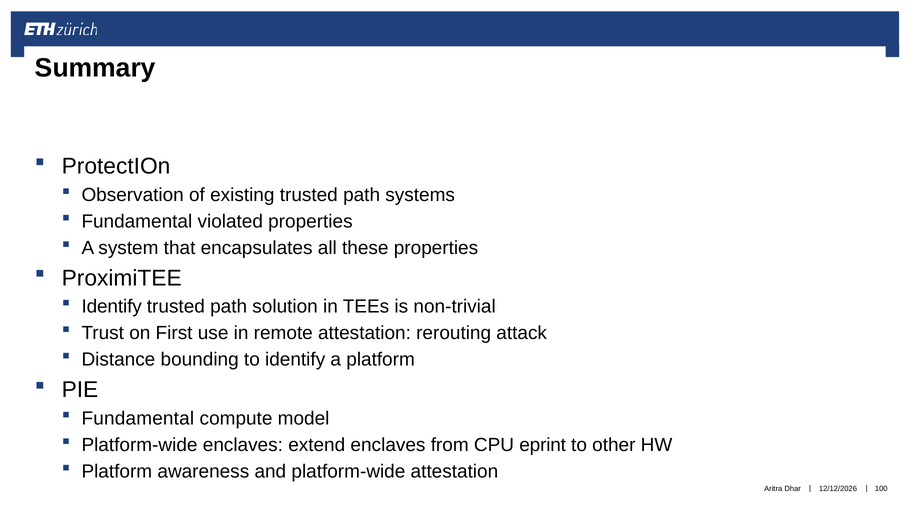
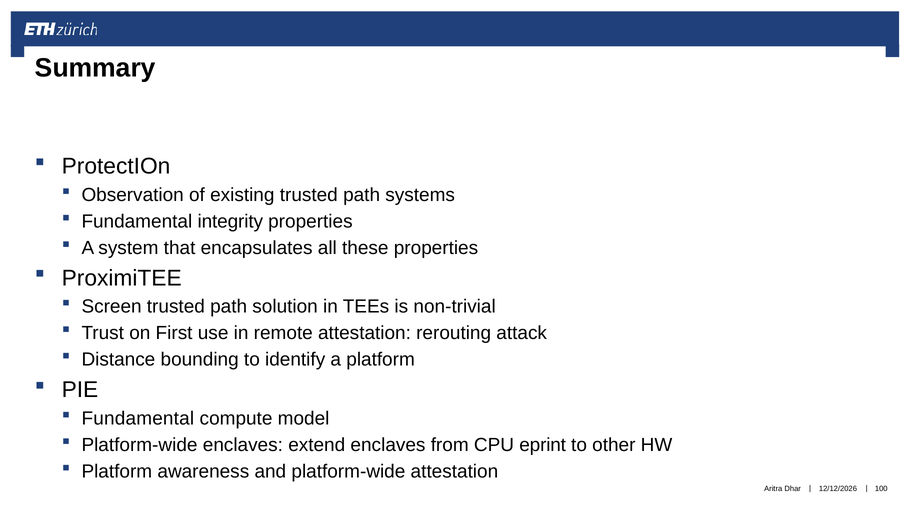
violated: violated -> integrity (230, 221)
Identify: Identify -> Screen (112, 307)
